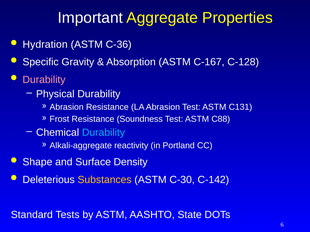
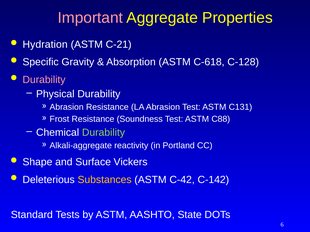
Important colour: white -> pink (90, 18)
C-36: C-36 -> C-21 (119, 45)
C-167: C-167 -> C-618 (209, 62)
Durability colour: light blue -> light green (103, 133)
Density: Density -> Vickers (131, 162)
C-30: C-30 -> C-42 (182, 180)
